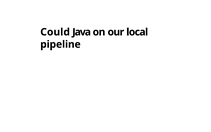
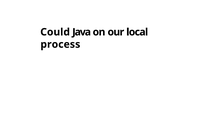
pipeline: pipeline -> process (60, 44)
